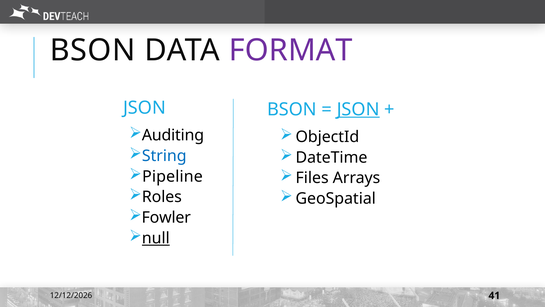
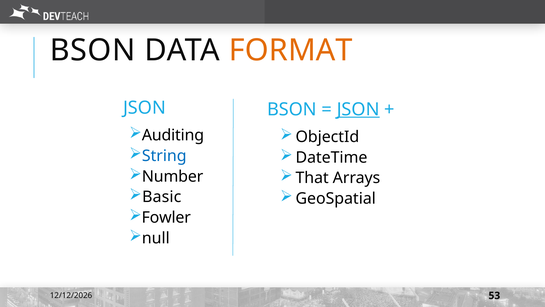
FORMAT colour: purple -> orange (291, 50)
Pipeline: Pipeline -> Number (173, 176)
Files: Files -> That (312, 178)
Roles: Roles -> Basic (162, 197)
null underline: present -> none (156, 238)
41: 41 -> 53 (494, 295)
